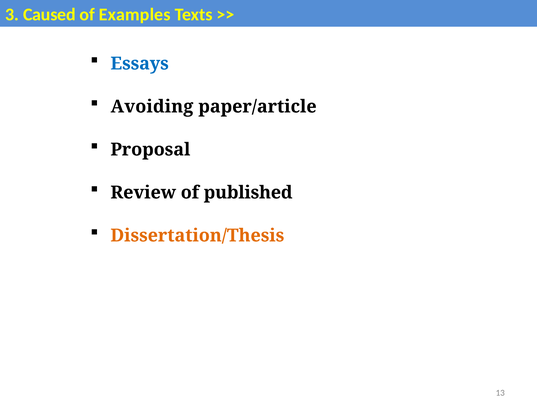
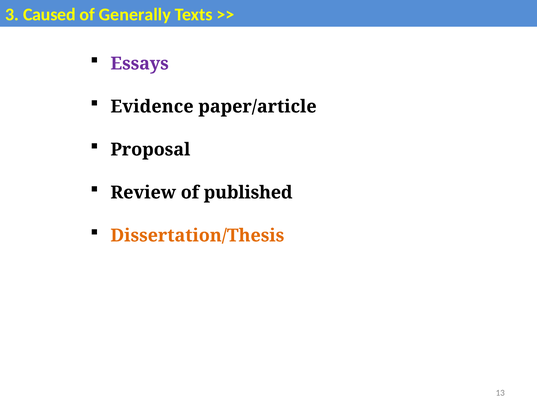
Examples: Examples -> Generally (135, 15)
Essays colour: blue -> purple (140, 64)
Avoiding: Avoiding -> Evidence (152, 107)
